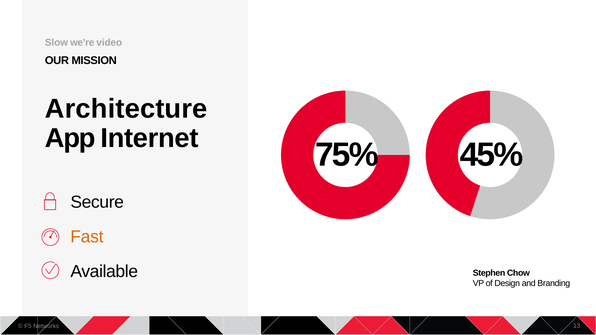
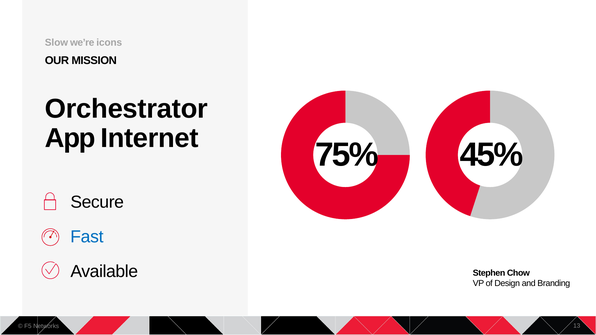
video: video -> icons (109, 43)
Architecture: Architecture -> Orchestrator (126, 109)
Fast colour: orange -> blue (87, 237)
